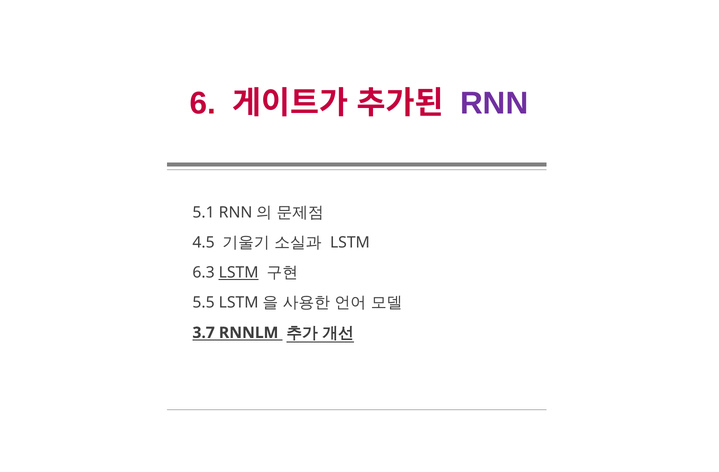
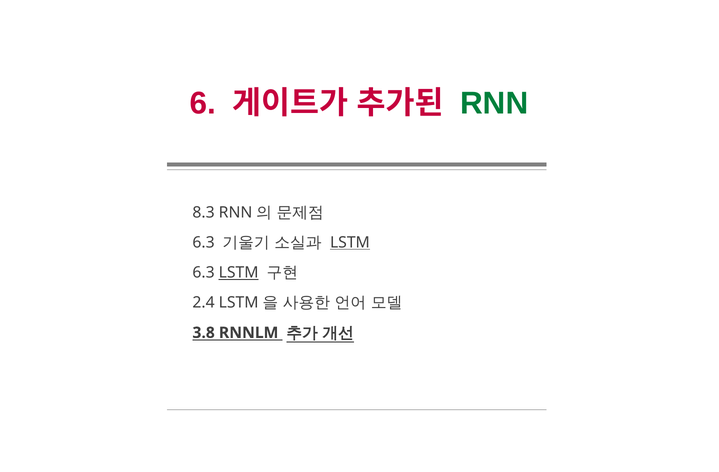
RNN colour: purple -> green (494, 103)
5.1: 5.1 -> 8.3 (204, 213)
4.5: 4.5 -> 6.3 (204, 243)
LSTM underline: none -> present (350, 243)
5.5: 5.5 -> 2.4 (204, 303)
3.7: 3.7 -> 3.8 (204, 333)
